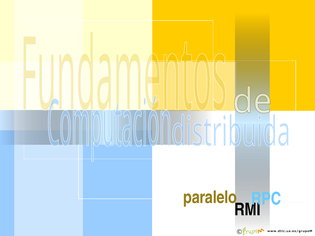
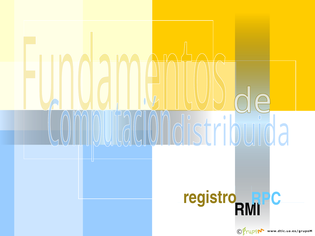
paralelo: paralelo -> registro (210, 198)
